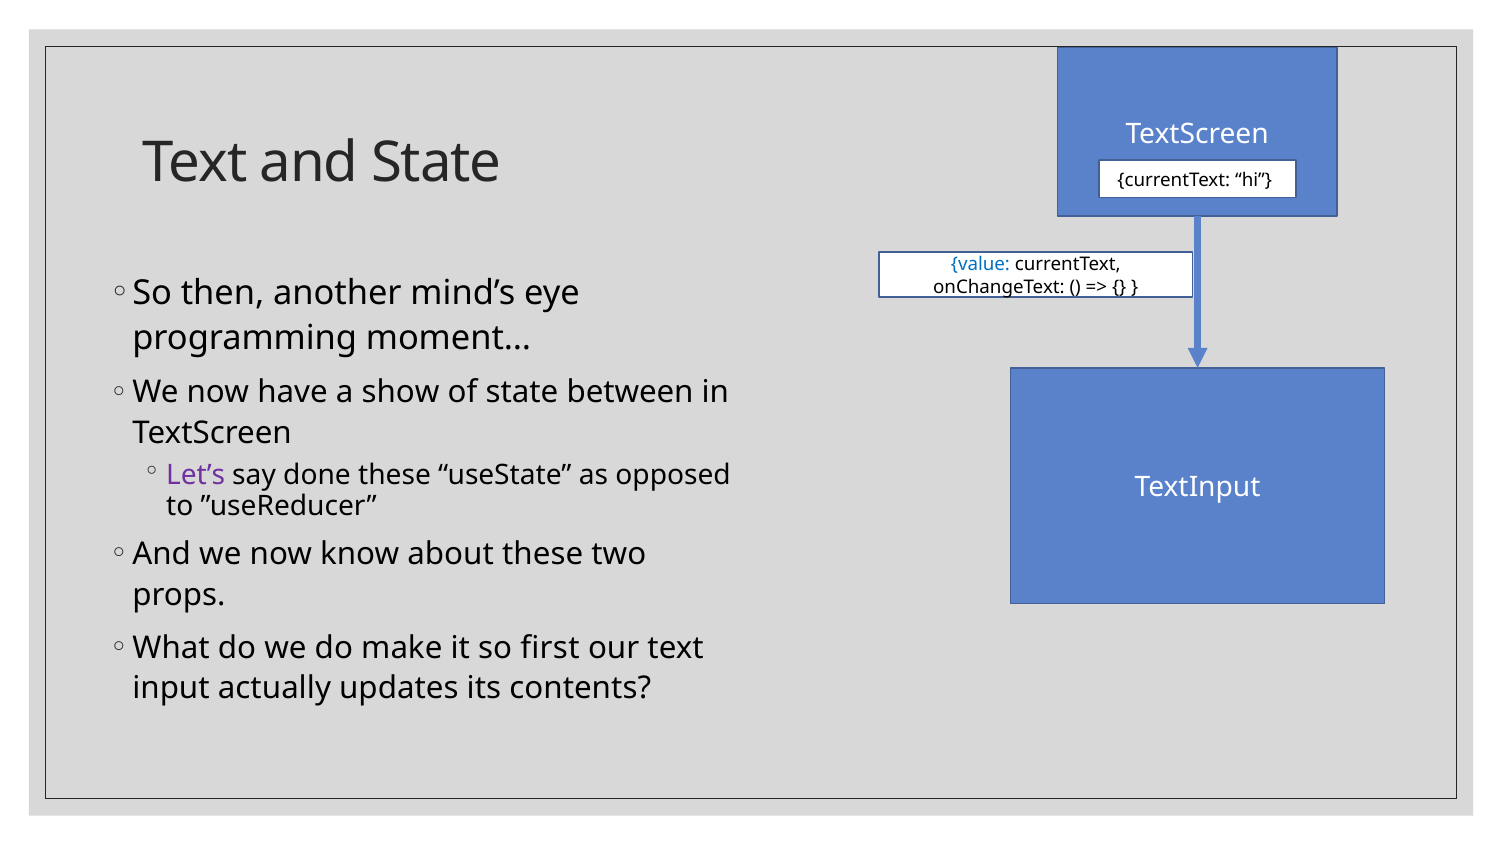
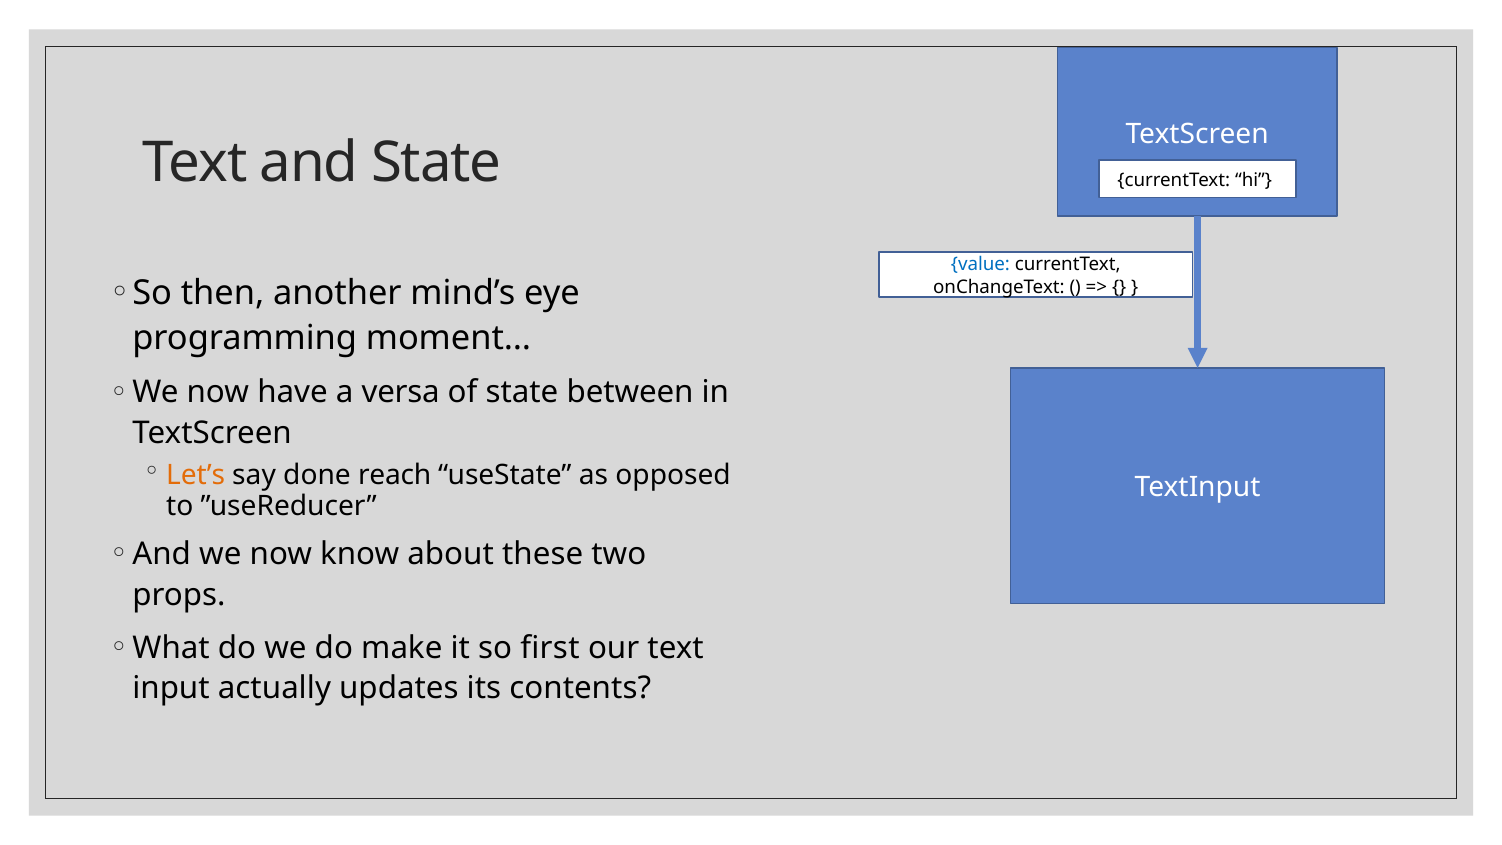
show: show -> versa (401, 392)
Let’s colour: purple -> orange (196, 475)
done these: these -> reach (395, 475)
